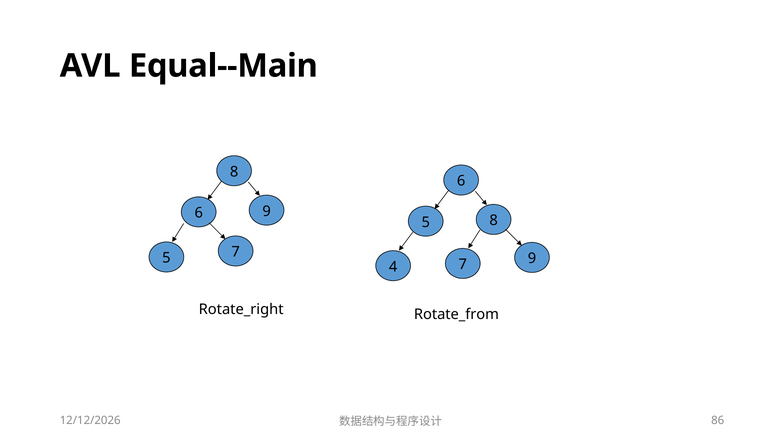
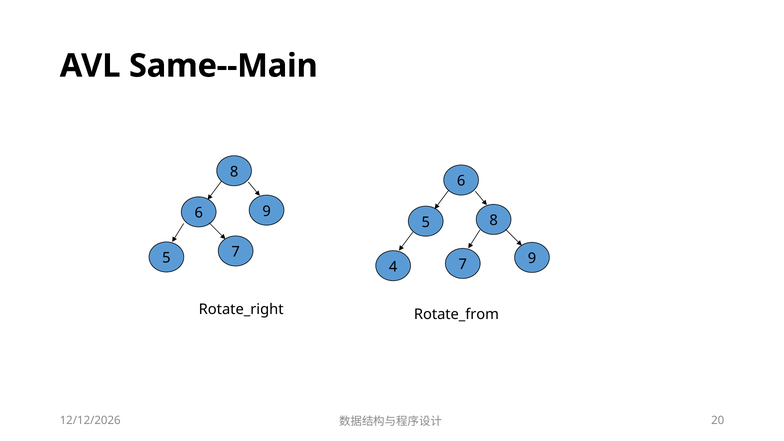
Equal--Main: Equal--Main -> Same--Main (223, 66)
86: 86 -> 20 (718, 420)
